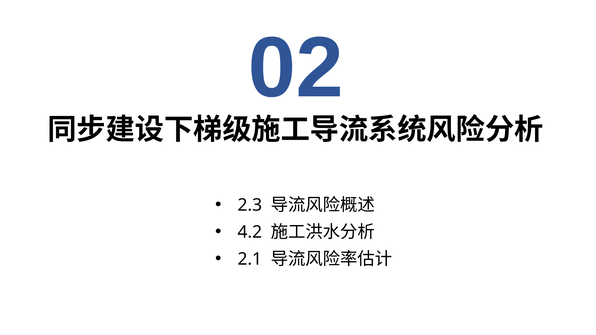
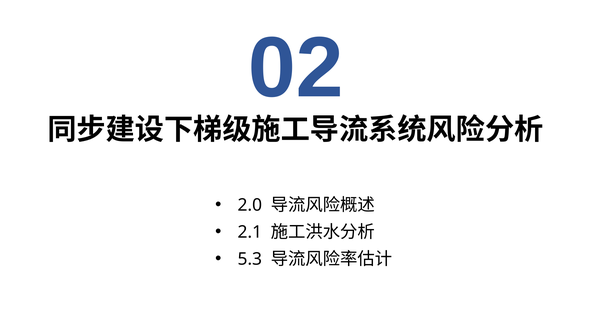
2.3: 2.3 -> 2.0 (250, 205)
4.2: 4.2 -> 2.1 (250, 232)
2.1: 2.1 -> 5.3 (250, 259)
